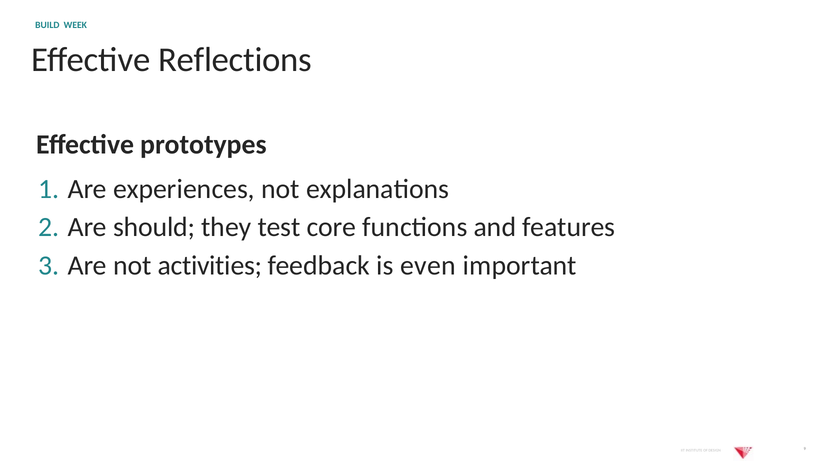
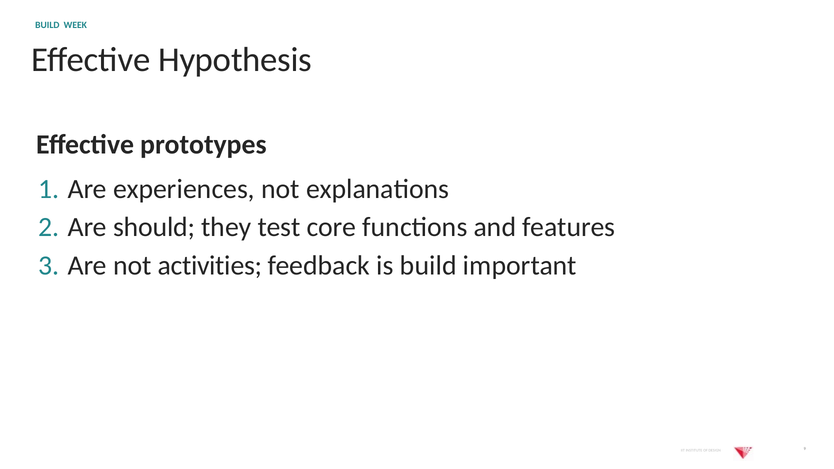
Reflections: Reflections -> Hypothesis (235, 60)
is even: even -> build (428, 266)
